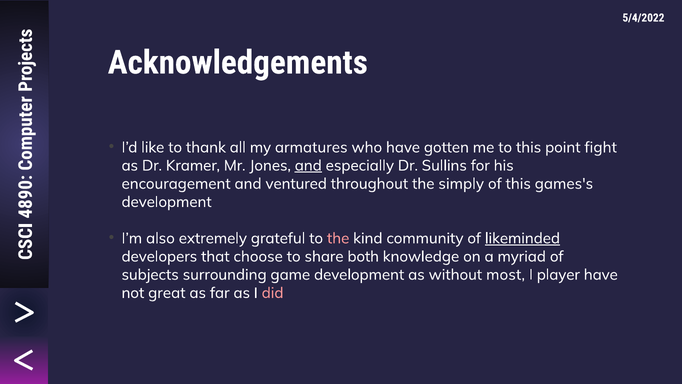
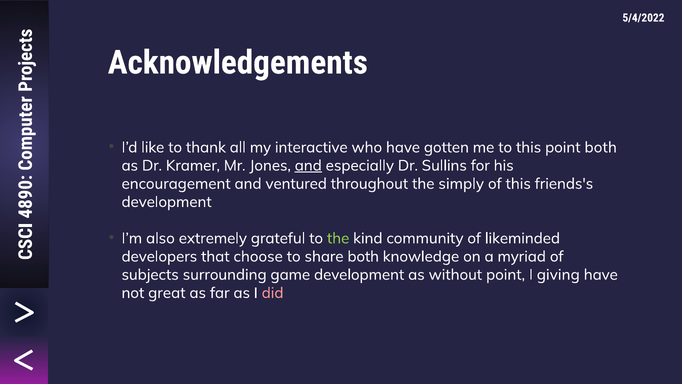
armatures: armatures -> interactive (311, 147)
point fight: fight -> both (601, 147)
games's: games's -> friends's (564, 184)
the colour: pink -> light green (338, 238)
likeminded underline: present -> none (522, 238)
without most: most -> point (506, 274)
player: player -> giving (558, 274)
